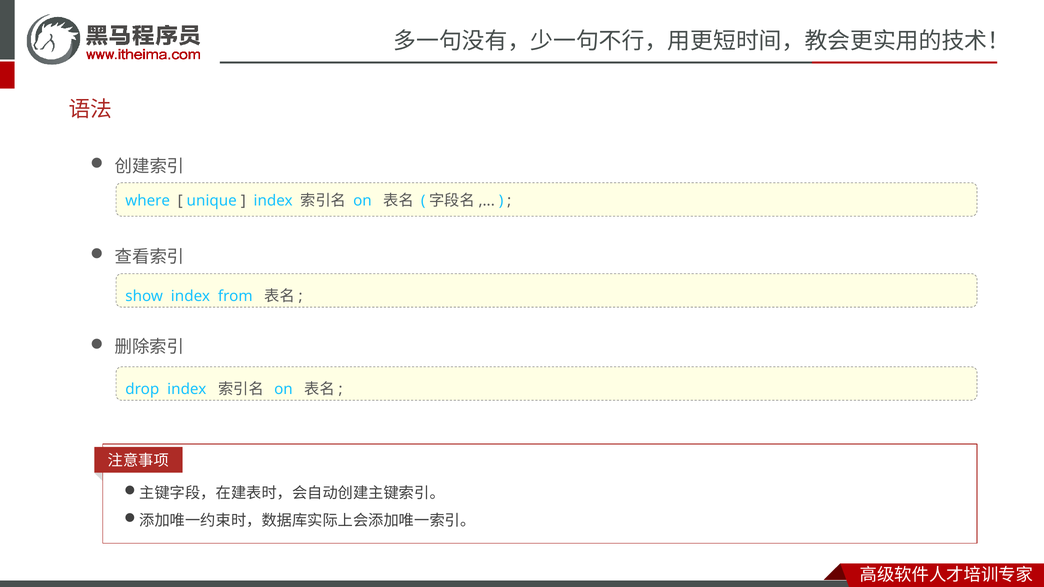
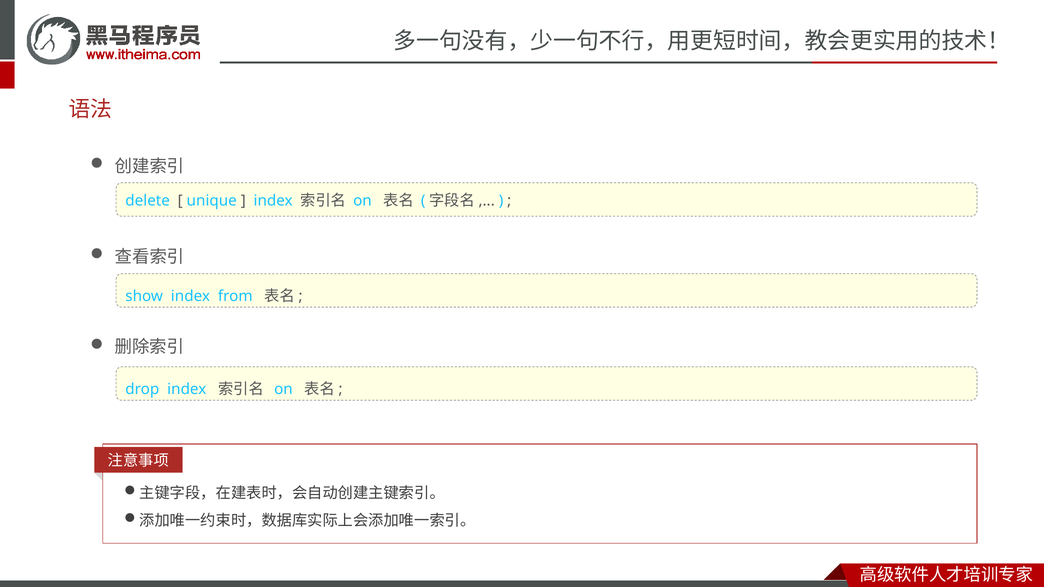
where: where -> delete (148, 201)
